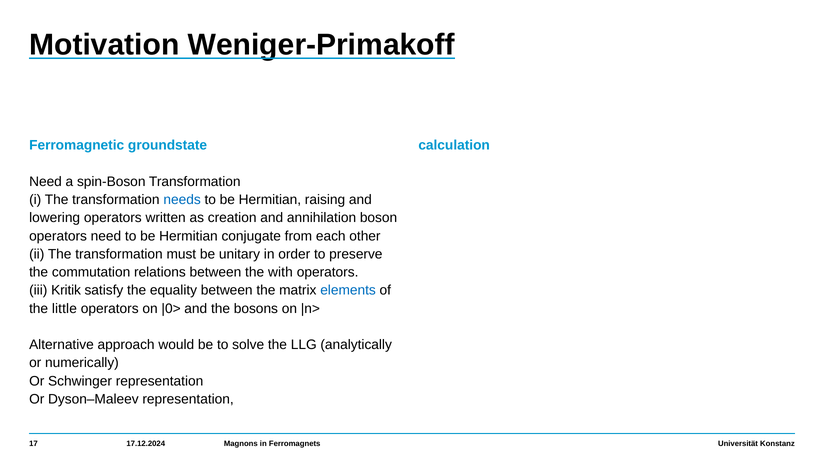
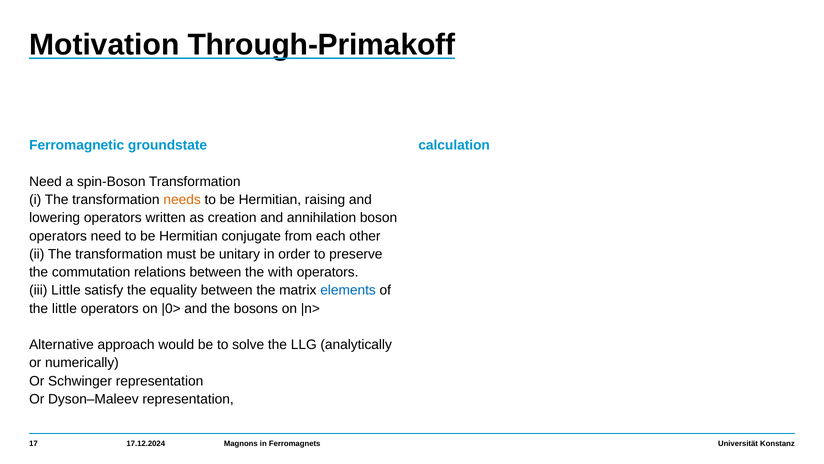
Weniger-Primakoff: Weniger-Primakoff -> Through-Primakoff (321, 45)
needs colour: blue -> orange (182, 200)
iii Kritik: Kritik -> Little (66, 290)
